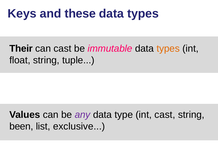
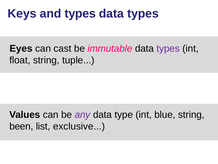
and these: these -> types (80, 14)
Their: Their -> Eyes (21, 48)
types colour: orange -> purple (168, 48)
int cast: cast -> blue (165, 114)
